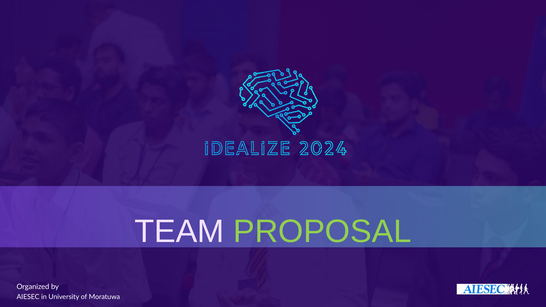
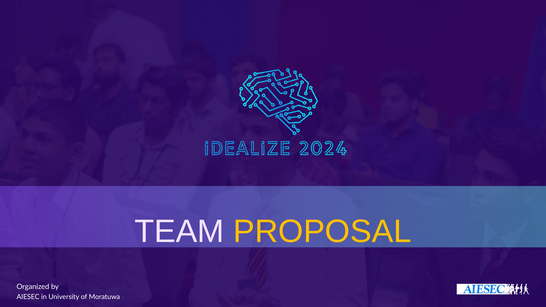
PROPOSAL colour: light green -> yellow (322, 231)
